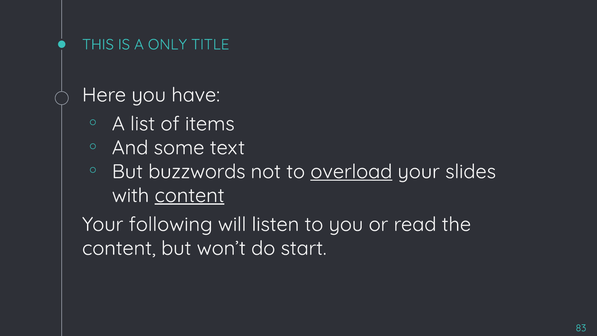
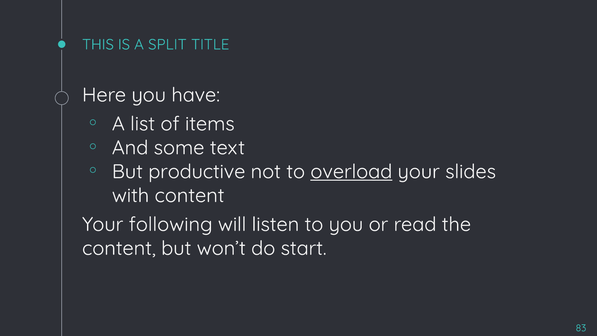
ONLY: ONLY -> SPLIT (167, 45)
buzzwords: buzzwords -> productive (197, 172)
content underline: present -> none (190, 195)
